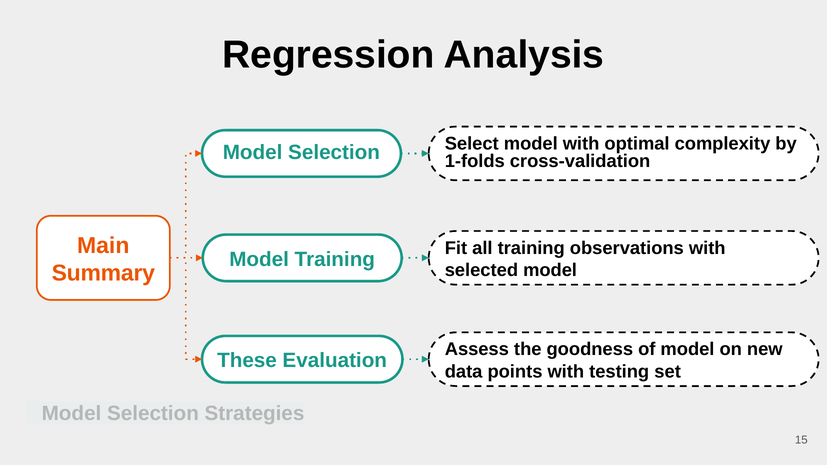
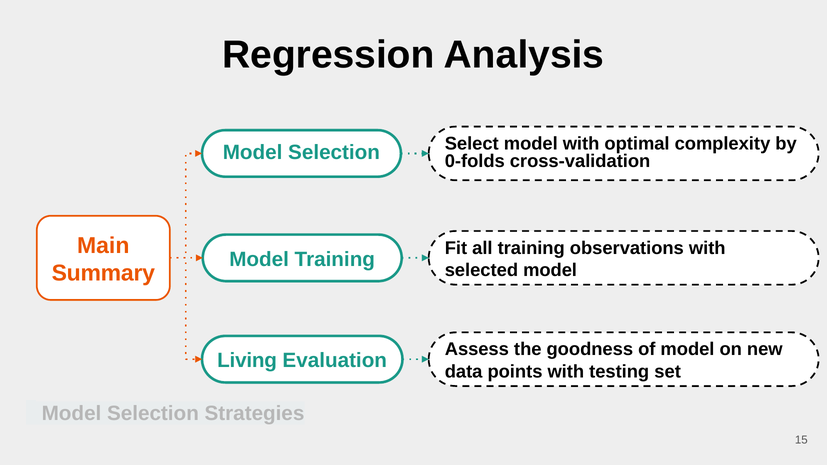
1-folds: 1-folds -> 0-folds (475, 161)
These: These -> Living (247, 361)
